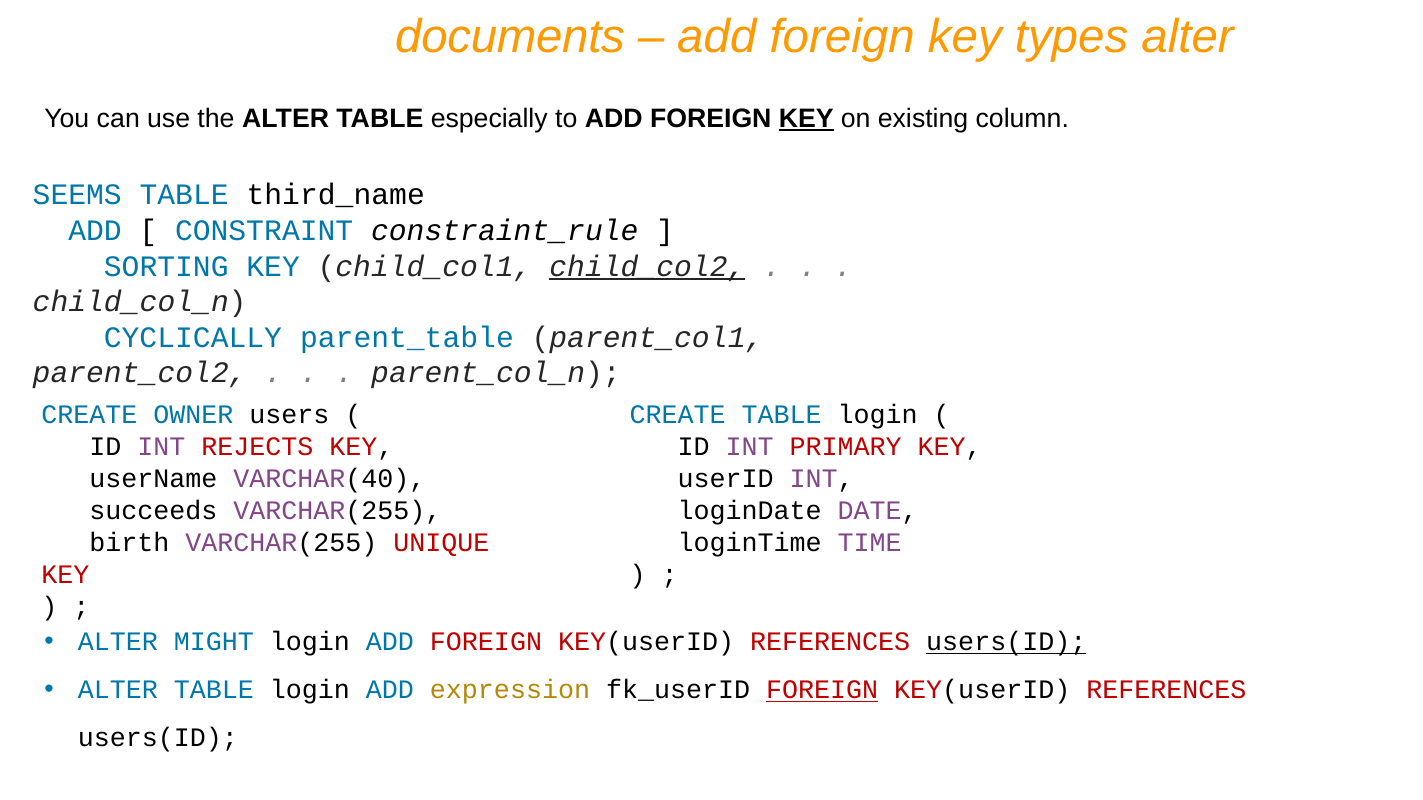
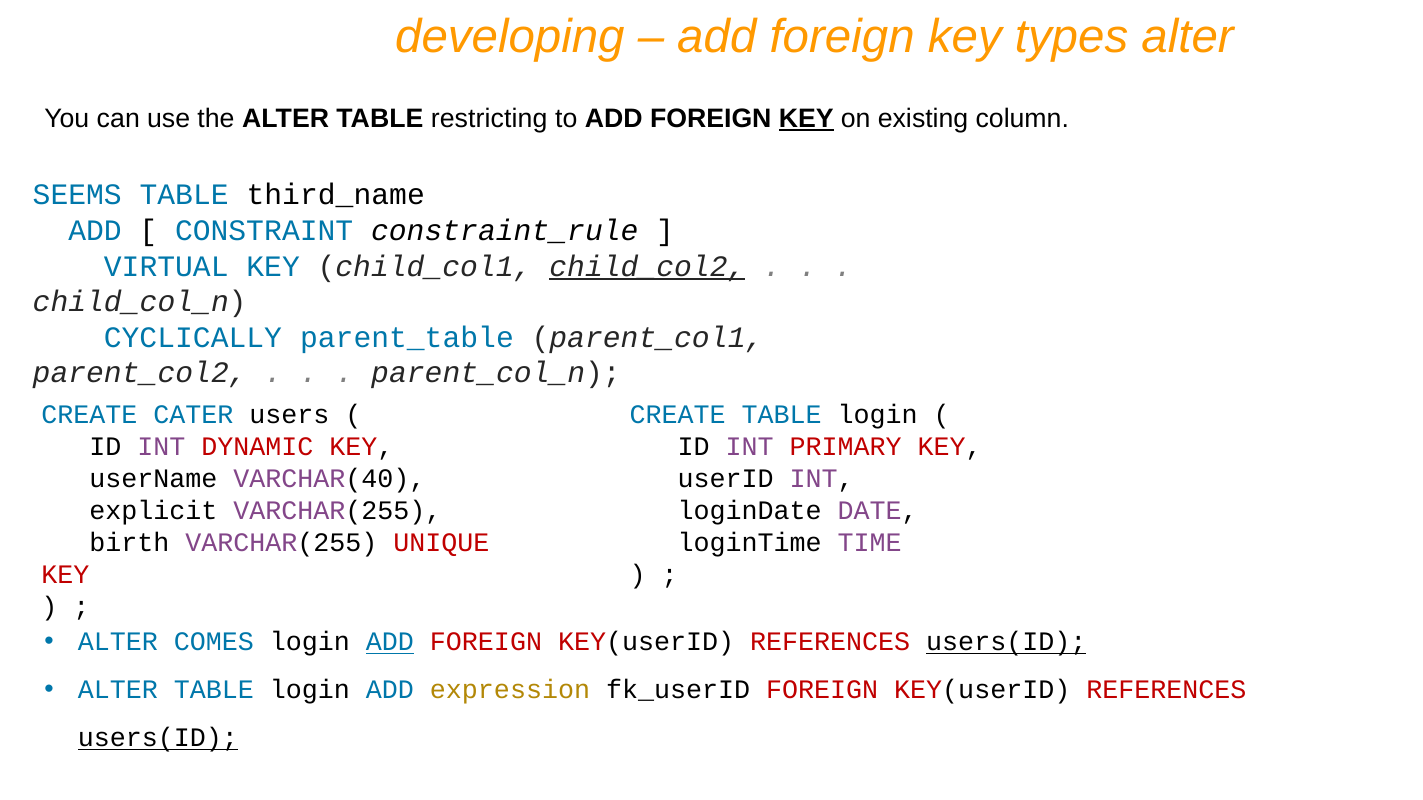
documents: documents -> developing (510, 37)
especially: especially -> restricting (489, 119)
SORTING: SORTING -> VIRTUAL (166, 266)
OWNER: OWNER -> CATER (193, 415)
REJECTS: REJECTS -> DYNAMIC (257, 447)
succeeds: succeeds -> explicit (153, 511)
MIGHT: MIGHT -> COMES (214, 642)
ADD underline: none -> present (390, 642)
FOREIGN underline: present -> none (822, 690)
users(ID underline: none -> present (158, 738)
